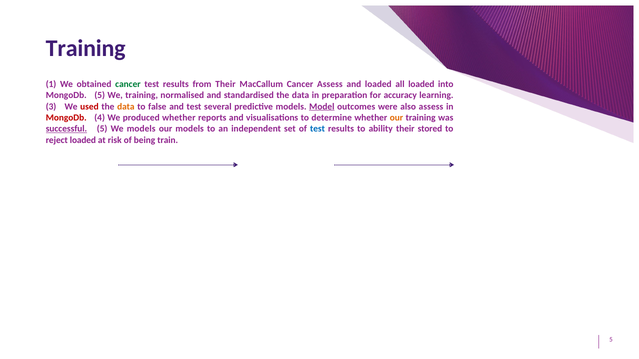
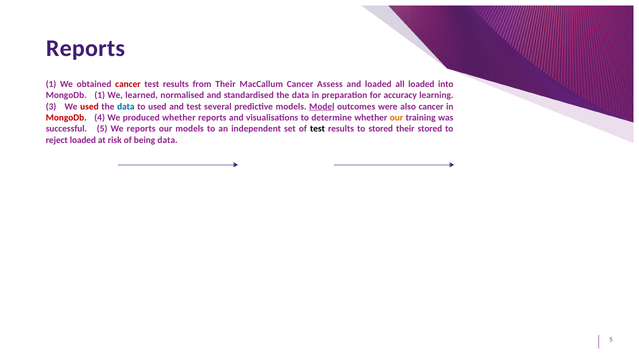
Training: Training -> Reports (85, 49)
cancer colour: green -> red (128, 84)
MongoDb 5: 5 -> 1 (100, 95)
We training: training -> learned (142, 95)
data colour: orange -> blue (126, 107)
to false: false -> used (157, 107)
also assess: assess -> cancer (431, 107)
successful underline: present -> none (66, 129)
We models: models -> reports (141, 129)
test colour: blue -> black (317, 129)
to ability: ability -> stored (381, 129)
being train: train -> data (168, 140)
